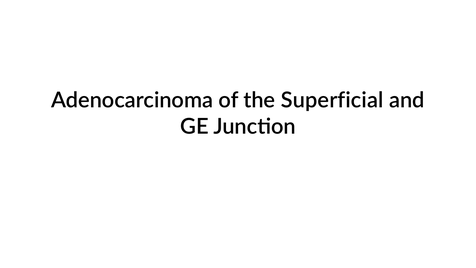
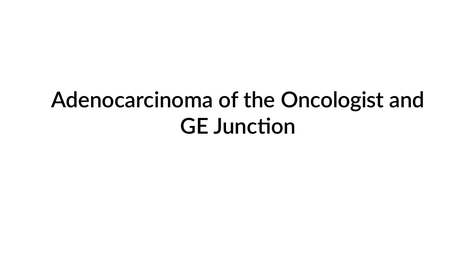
Superficial: Superficial -> Oncologist (332, 100)
